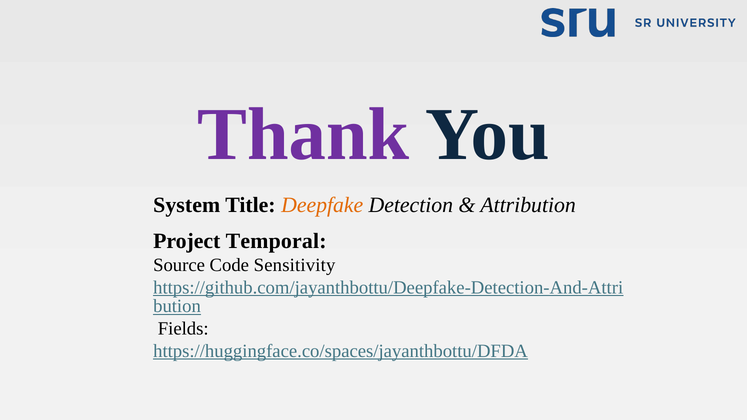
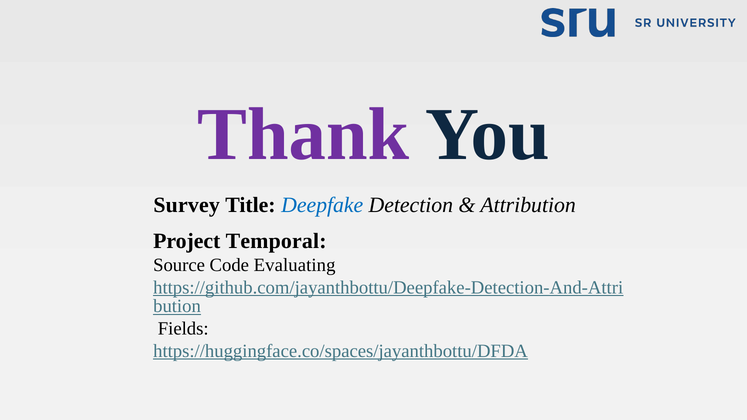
System: System -> Survey (187, 205)
Deepfake colour: orange -> blue (322, 205)
Sensitivity: Sensitivity -> Evaluating (295, 265)
